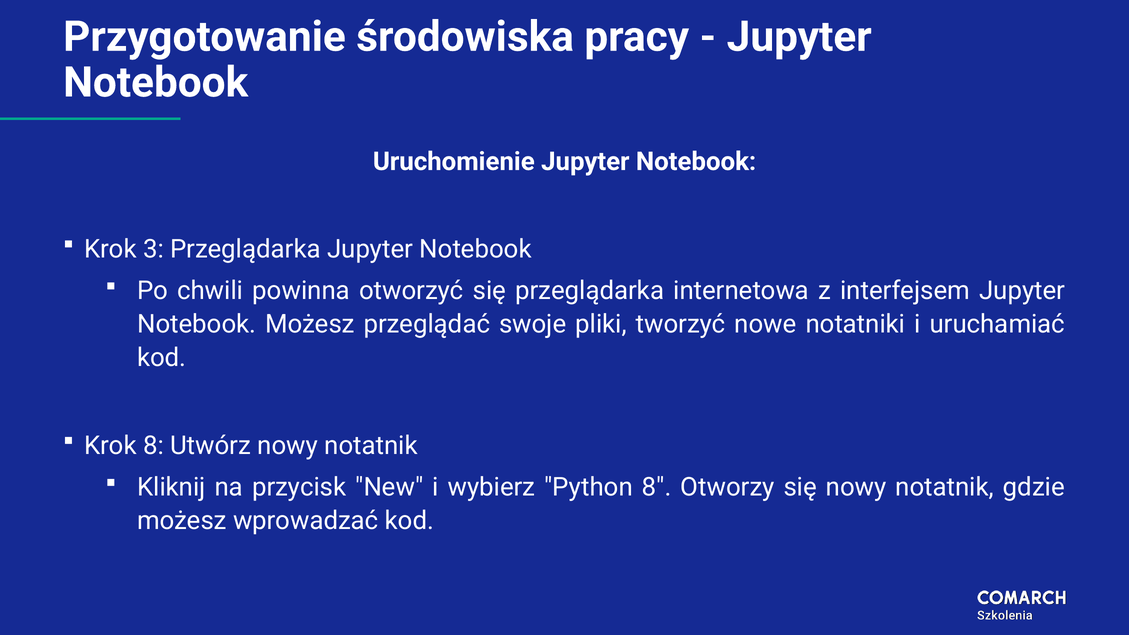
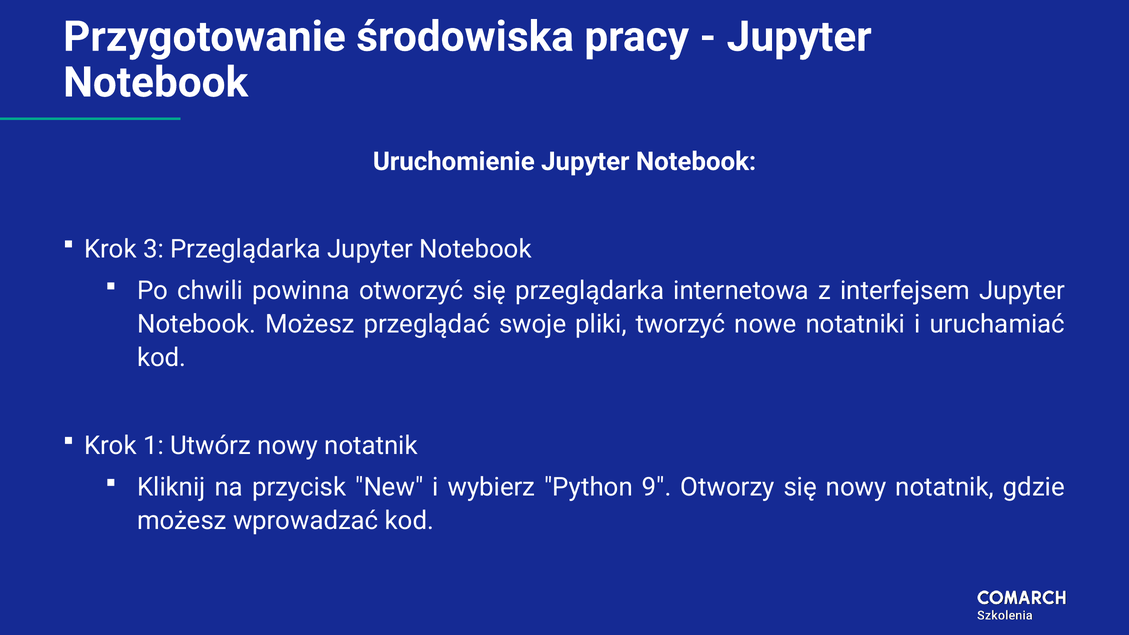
Krok 8: 8 -> 1 (153, 446)
Python 8: 8 -> 9 (657, 487)
